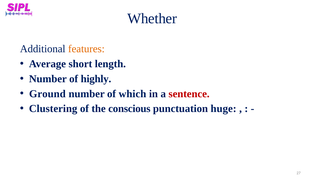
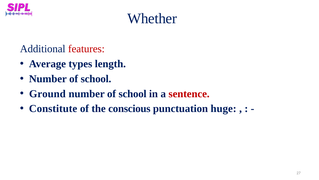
features colour: orange -> red (86, 49)
short: short -> types (80, 64)
highly: highly -> school (96, 79)
which: which -> school (133, 93)
Clustering: Clustering -> Constitute (53, 108)
